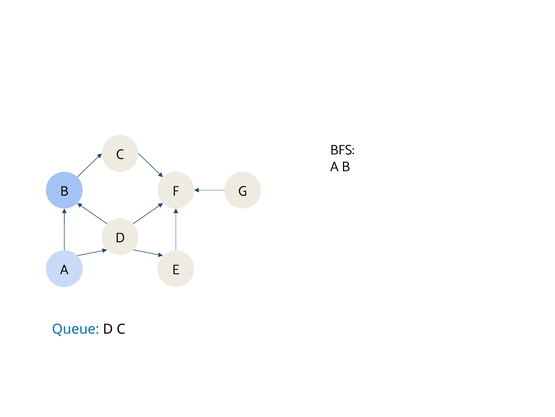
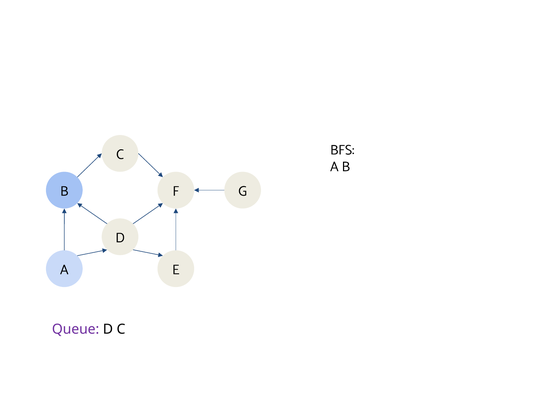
Queue colour: blue -> purple (76, 329)
